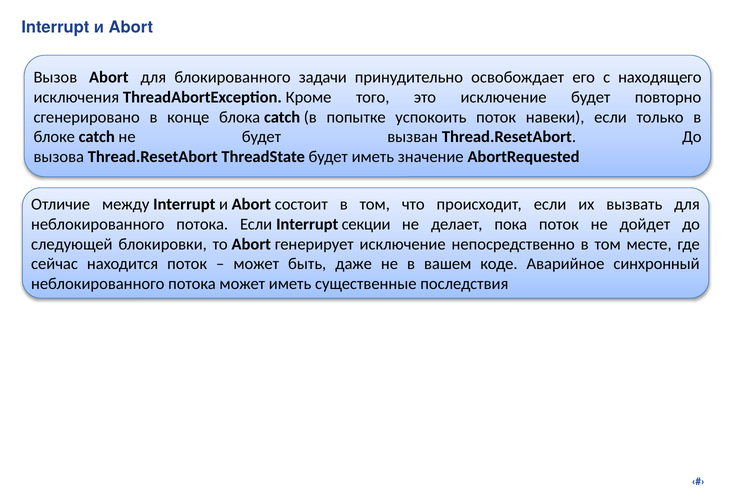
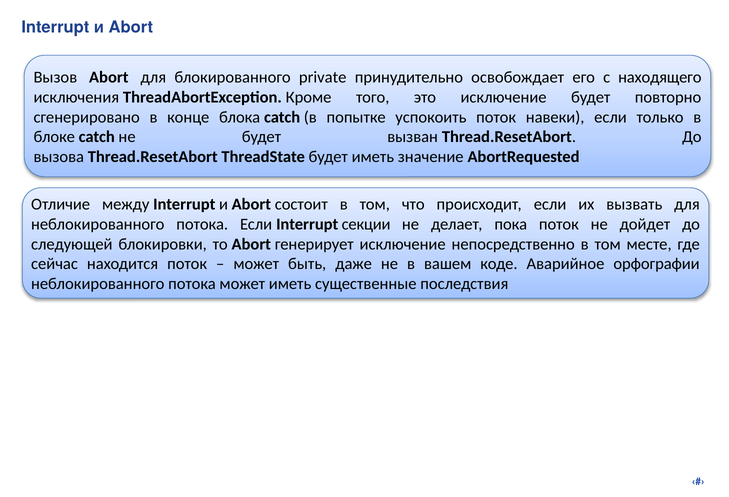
задачи: задачи -> private (323, 77)
синхронный: синхронный -> орфографии (657, 264)
